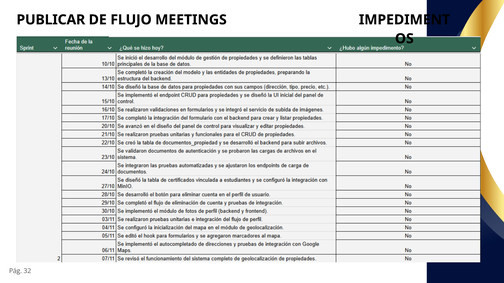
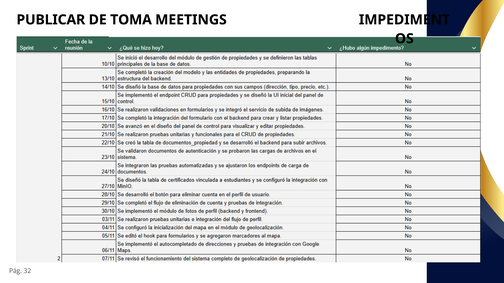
FLUJO: FLUJO -> TOMA (131, 20)
